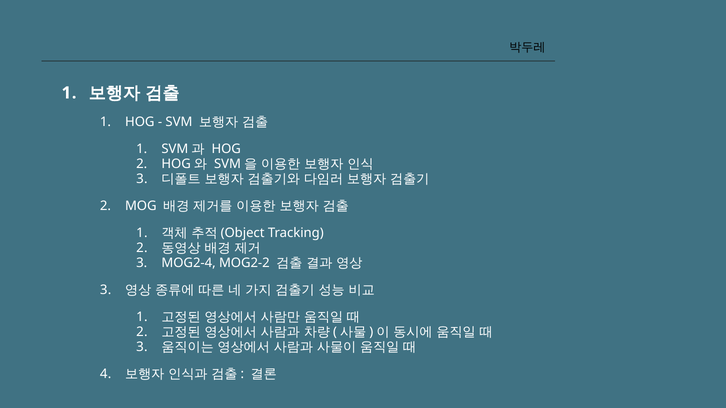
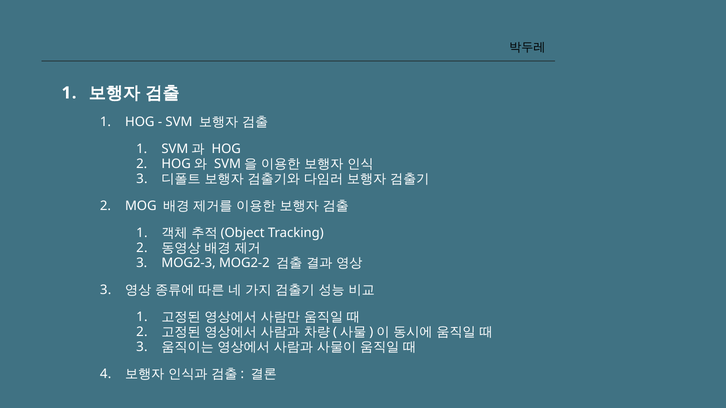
MOG2-4: MOG2-4 -> MOG2-3 (189, 263)
